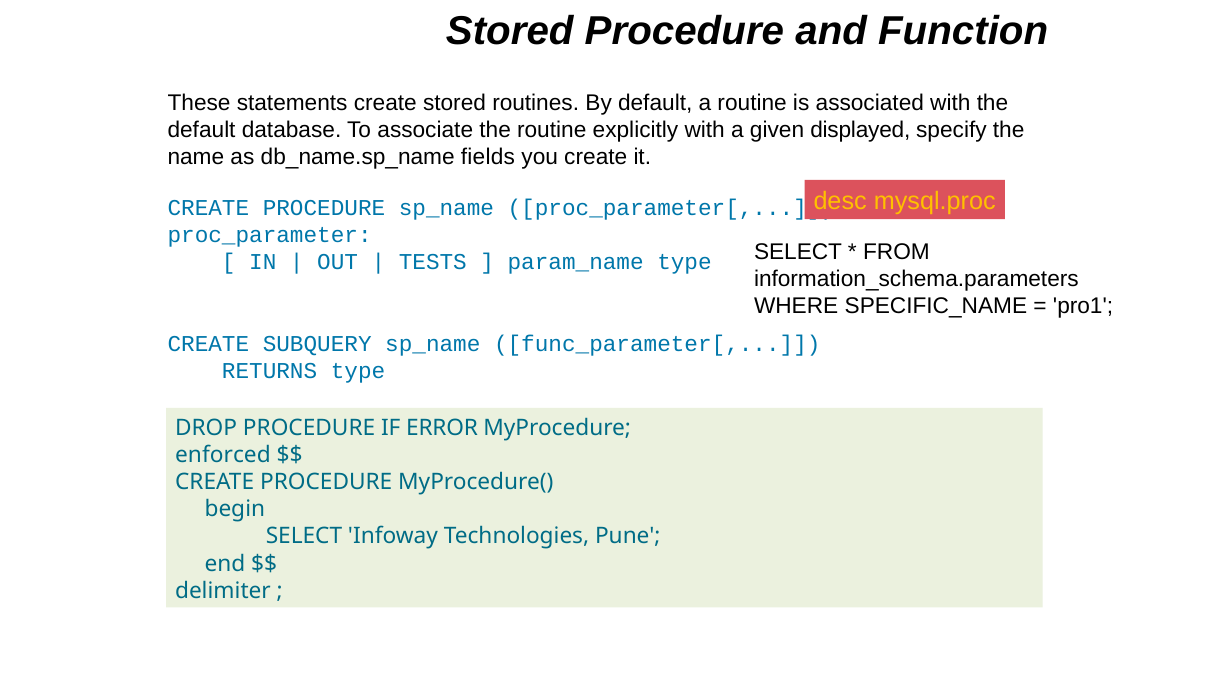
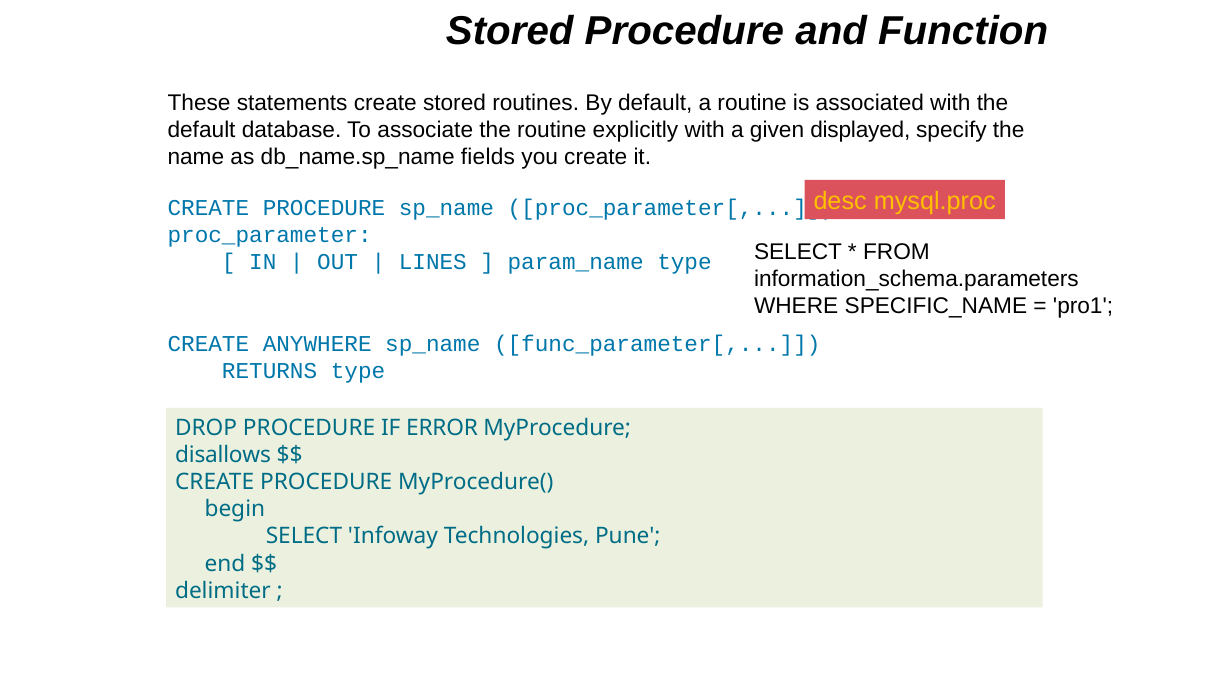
TESTS: TESTS -> LINES (433, 262)
SUBQUERY: SUBQUERY -> ANYWHERE (317, 344)
enforced: enforced -> disallows (223, 455)
